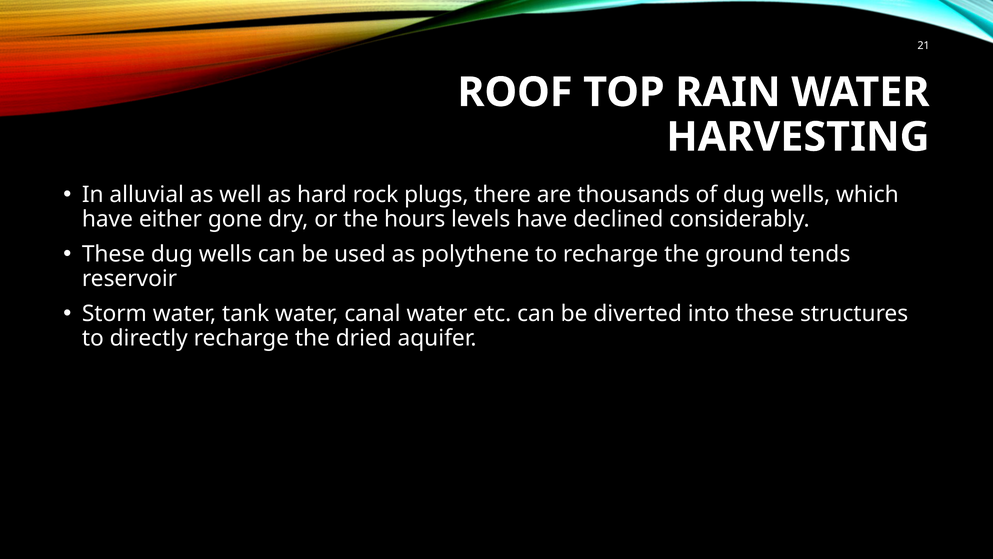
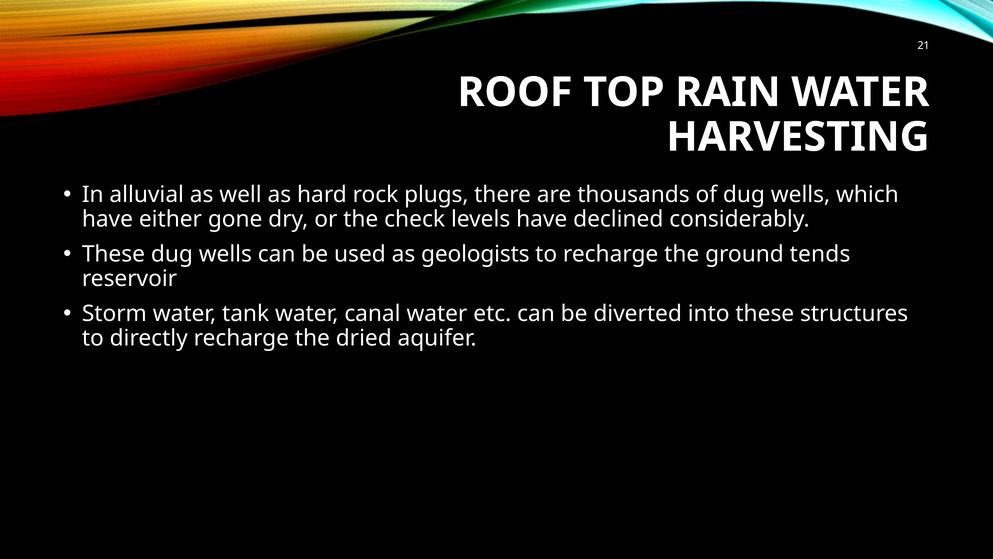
hours: hours -> check (415, 219)
polythene: polythene -> geologists (475, 254)
